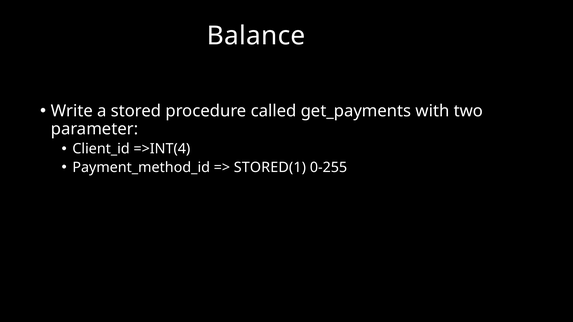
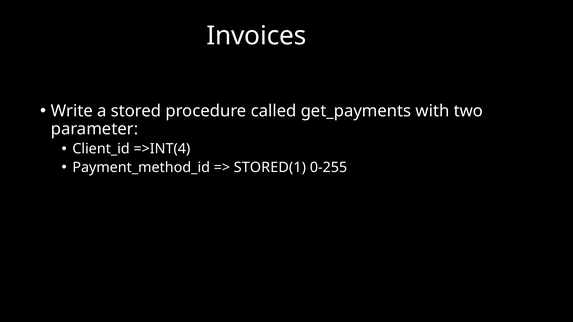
Balance: Balance -> Invoices (256, 36)
